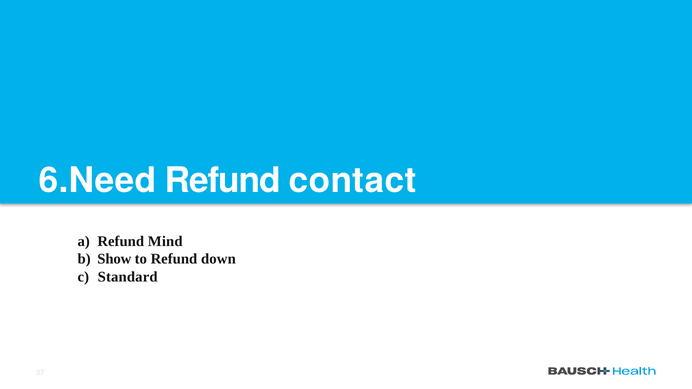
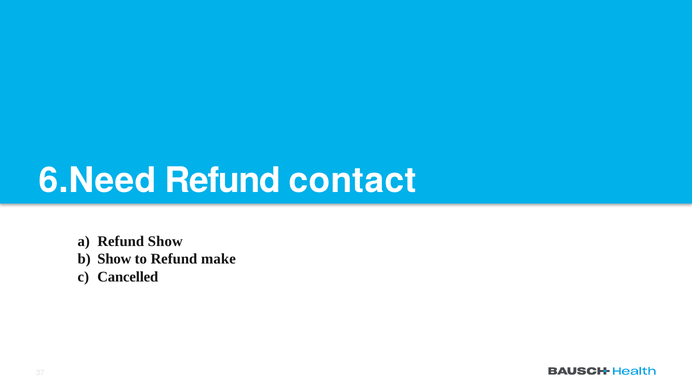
Refund Mind: Mind -> Show (165, 242)
down: down -> make (218, 259)
Standard: Standard -> Cancelled (128, 277)
